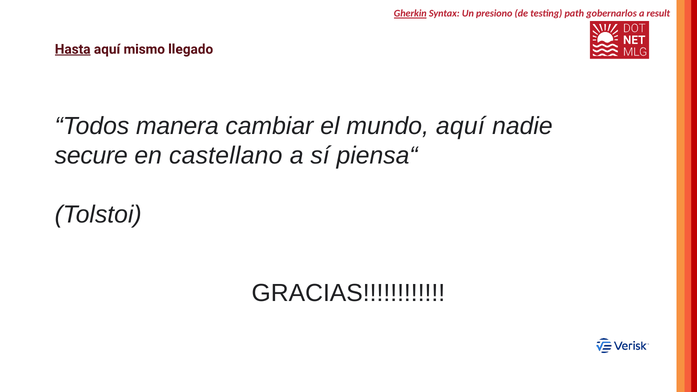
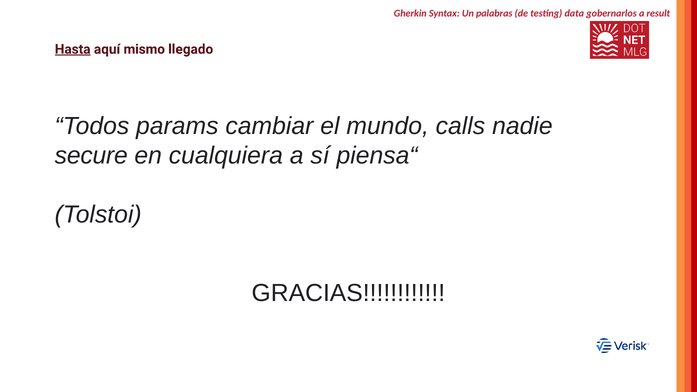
Gherkin underline: present -> none (410, 14)
presiono: presiono -> palabras (494, 14)
path: path -> data (574, 14)
manera: manera -> params (177, 126)
mundo aquí: aquí -> calls (460, 126)
castellano: castellano -> cualquiera (226, 156)
